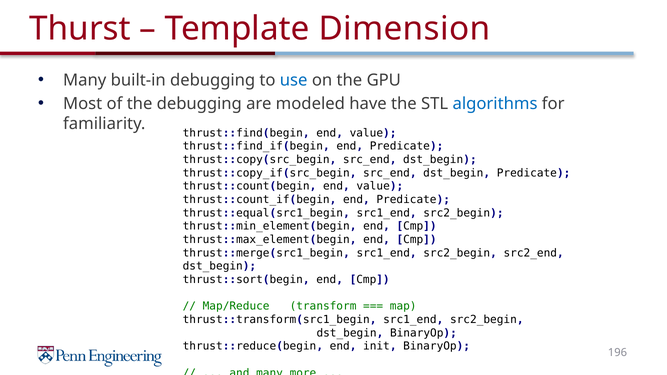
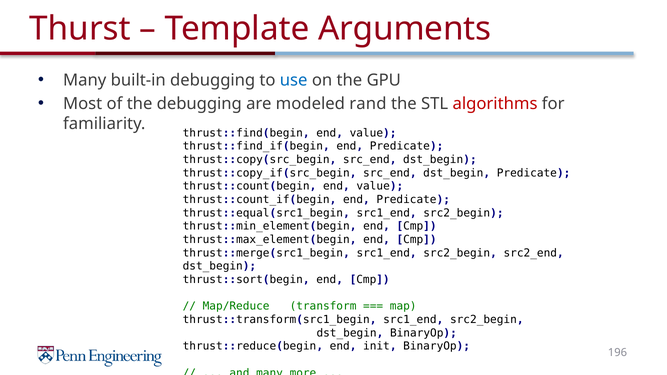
Dimension: Dimension -> Arguments (405, 29)
have: have -> rand (368, 104)
algorithms colour: blue -> red (495, 104)
